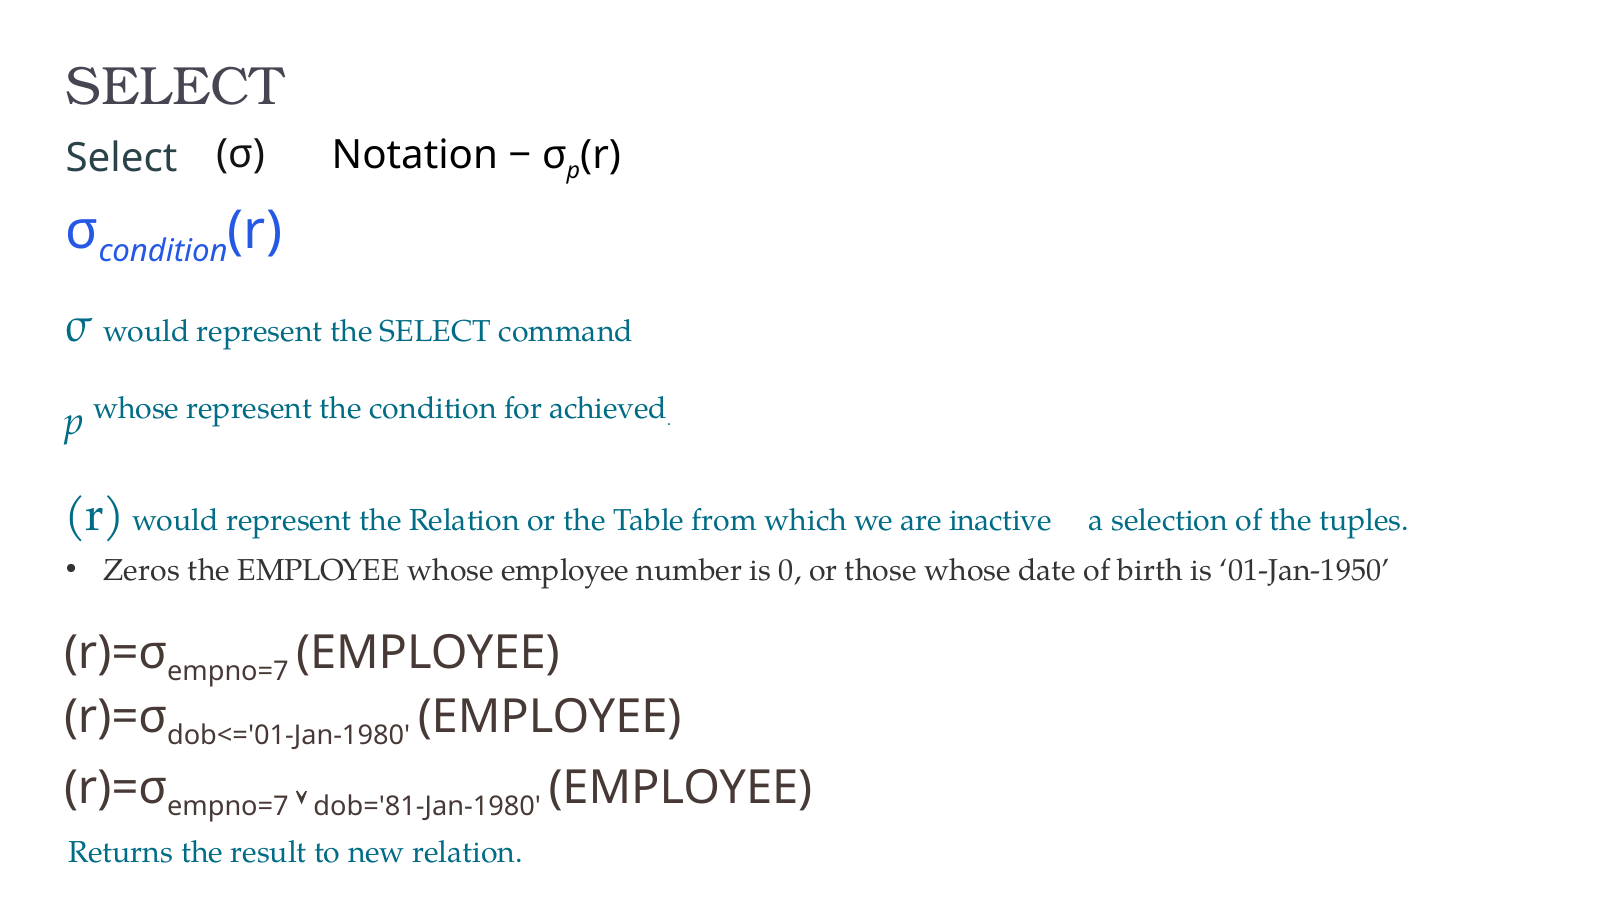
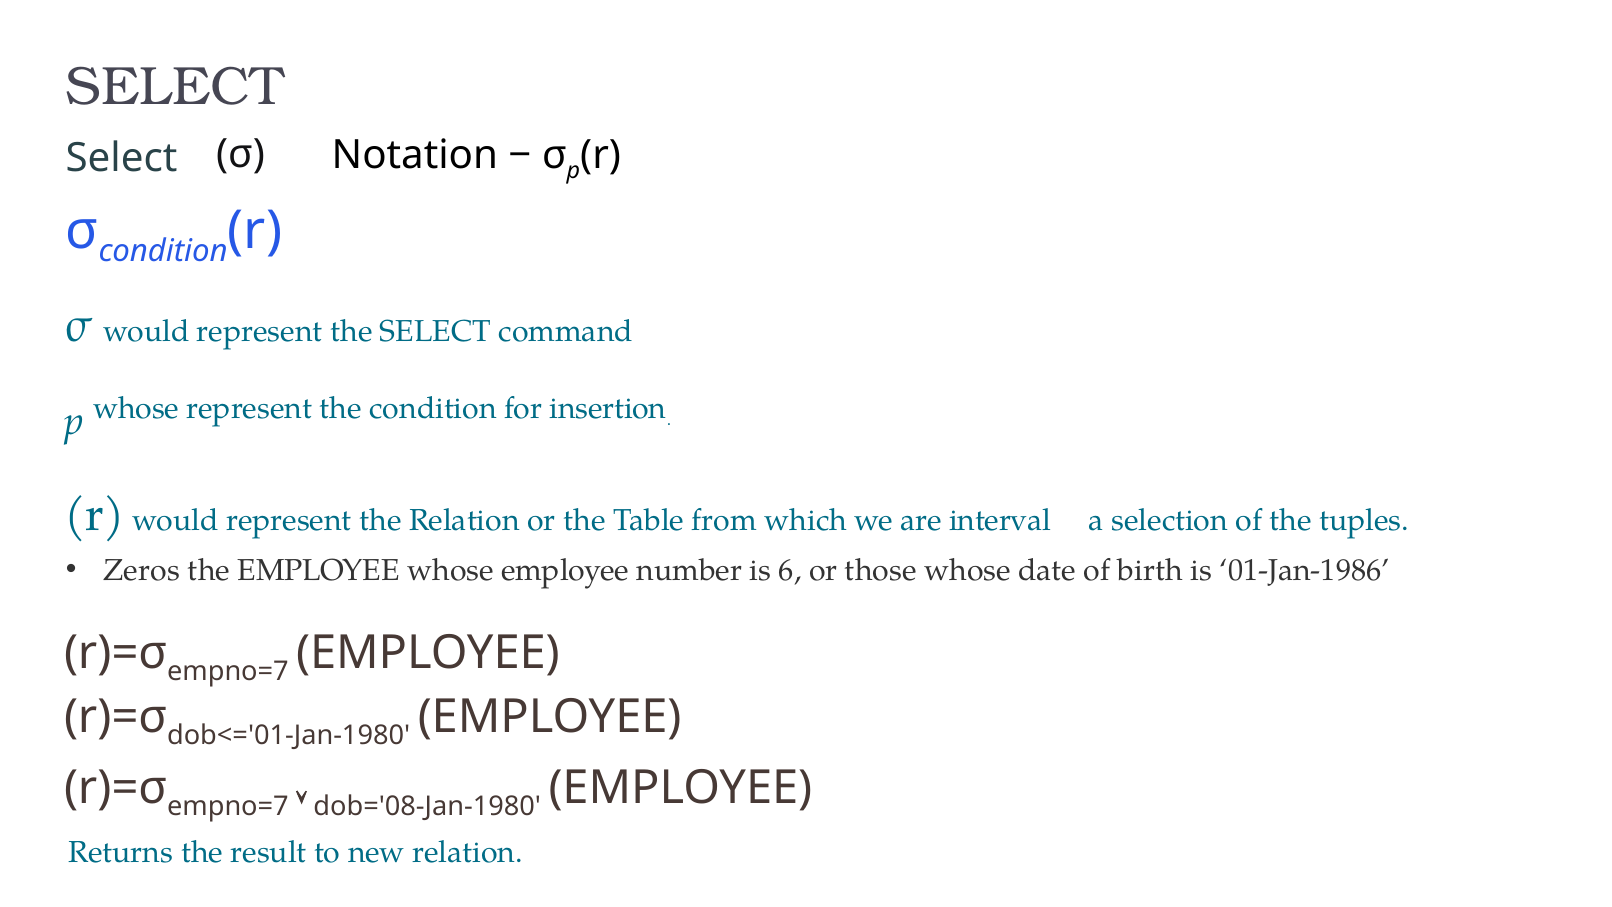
achieved: achieved -> insertion (608, 408)
inactive: inactive -> interval (1000, 521)
0: 0 -> 6 (790, 570)
01-Jan-1950: 01-Jan-1950 -> 01-Jan-1986 (1305, 570)
dob='81-Jan-1980: dob='81-Jan-1980 -> dob='08-Jan-1980 (427, 806)
